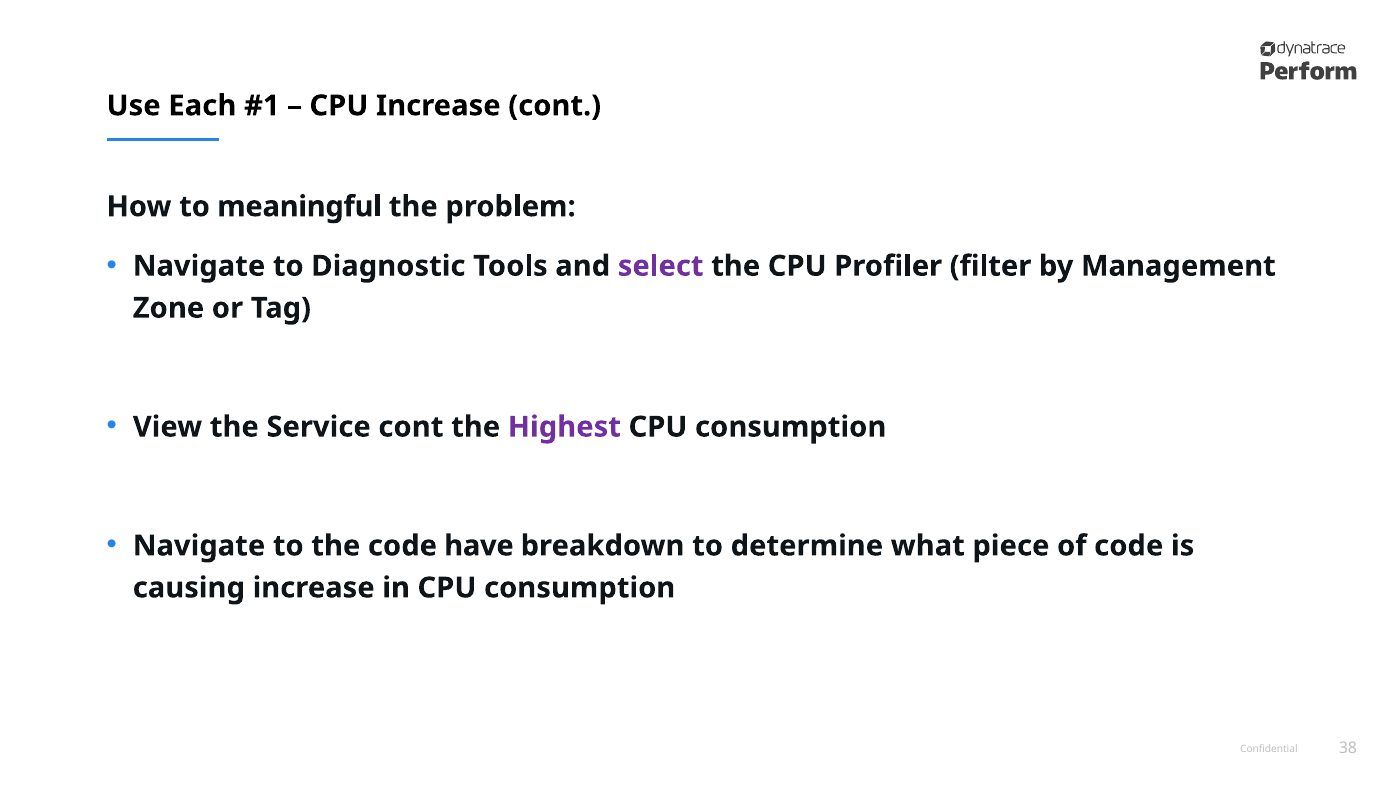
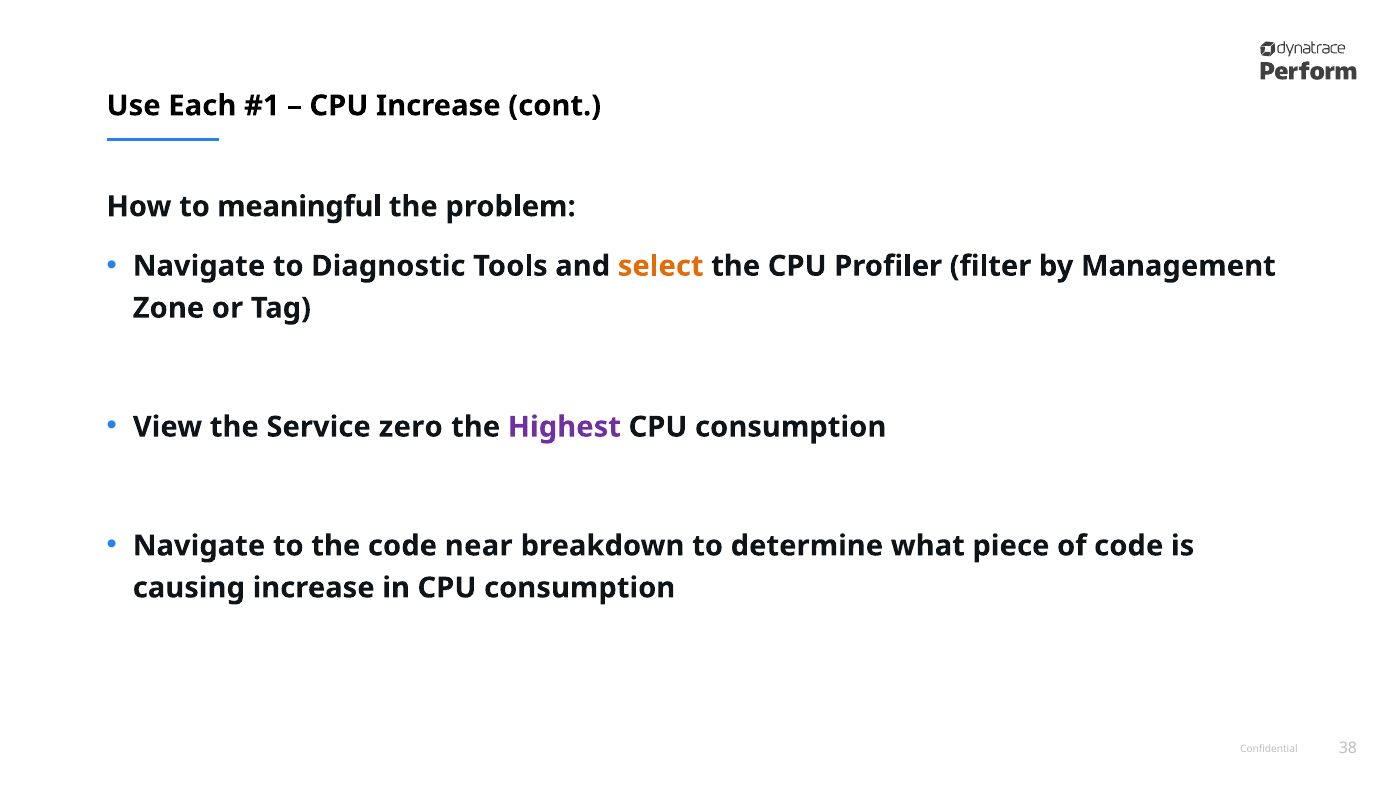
select colour: purple -> orange (661, 266)
Service cont: cont -> zero (411, 427)
have: have -> near (479, 545)
